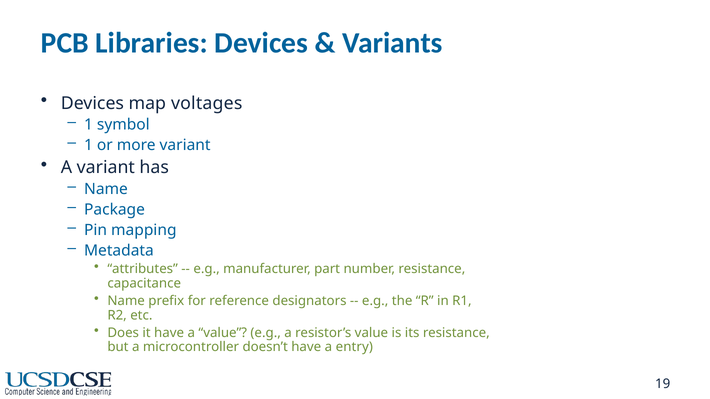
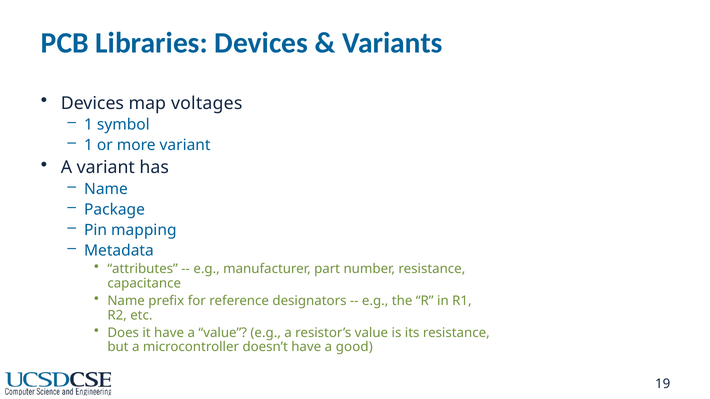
entry: entry -> good (354, 347)
